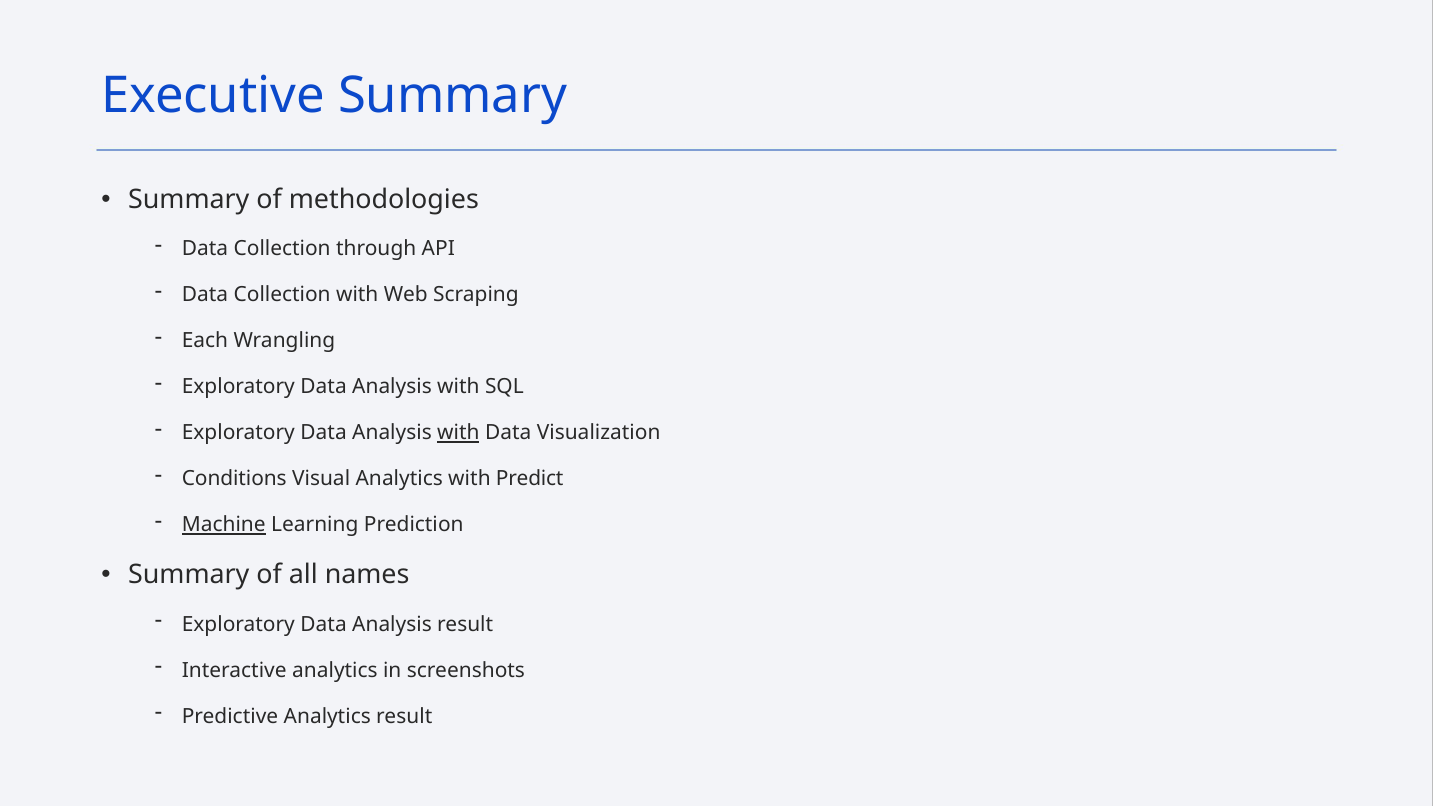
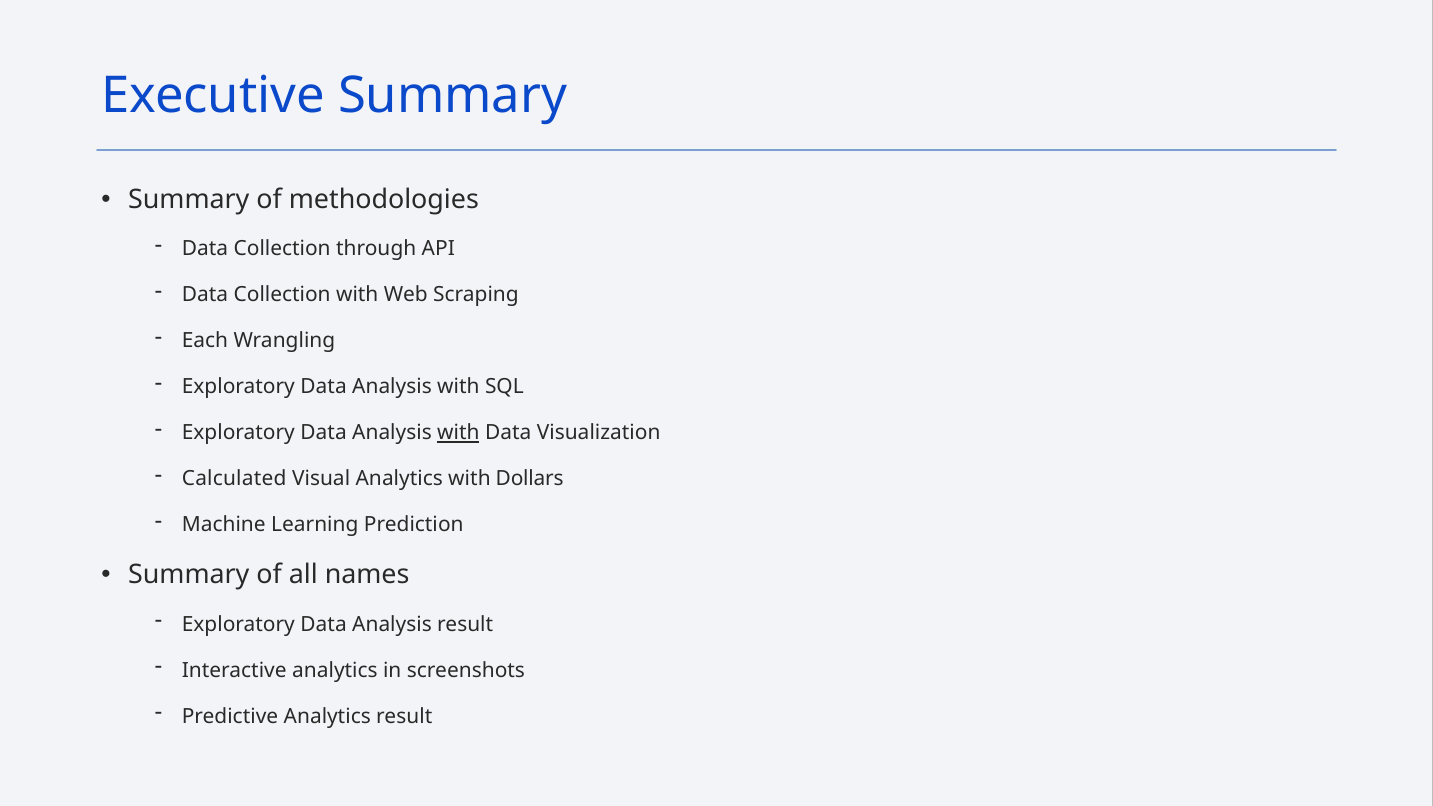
Conditions: Conditions -> Calculated (234, 479)
Predict: Predict -> Dollars (530, 479)
Machine underline: present -> none (224, 525)
